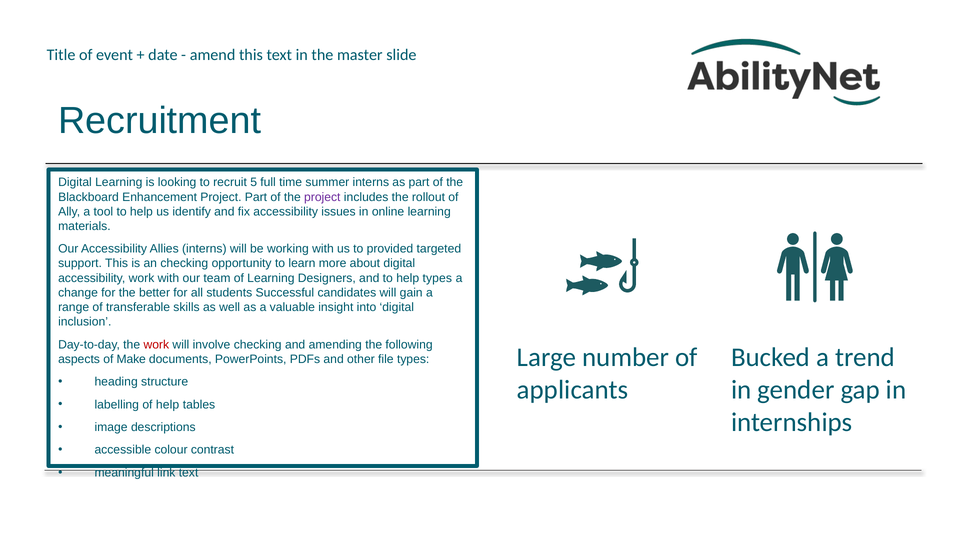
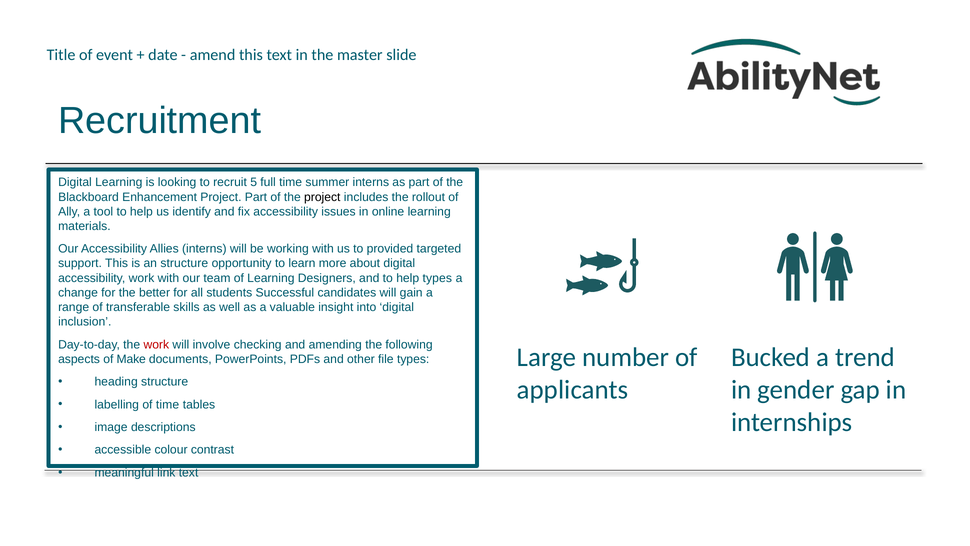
project colour: purple -> black (322, 197)
an checking: checking -> structure (184, 263)
of help: help -> time (168, 404)
